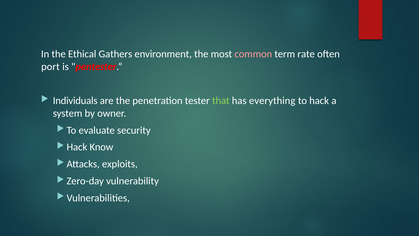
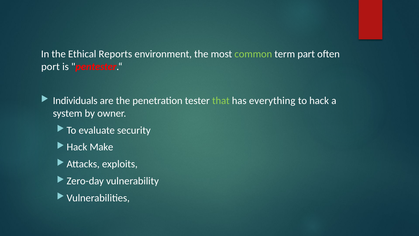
Gathers: Gathers -> Reports (115, 54)
common colour: pink -> light green (253, 54)
rate: rate -> part (306, 54)
Know: Know -> Make (101, 147)
